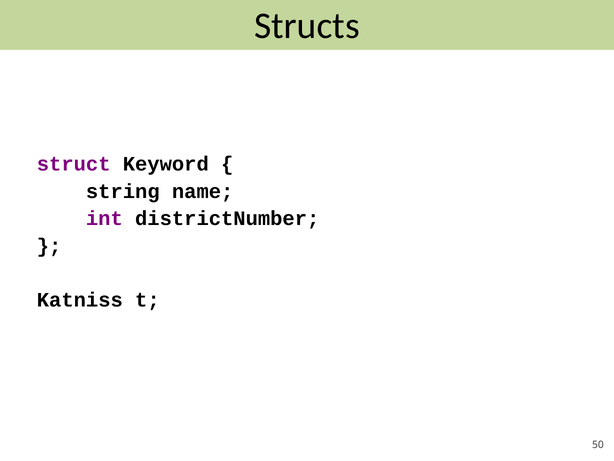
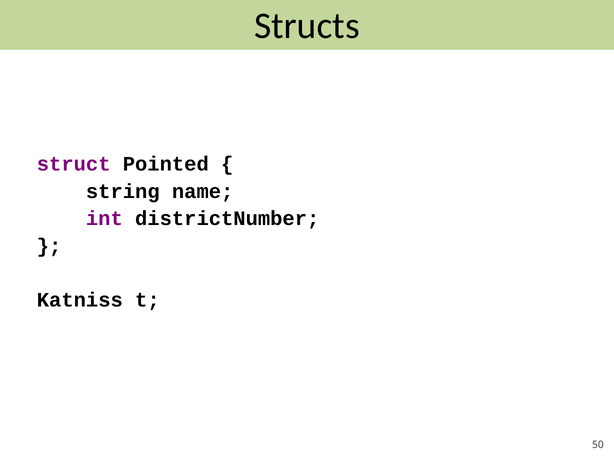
Keyword: Keyword -> Pointed (166, 164)
